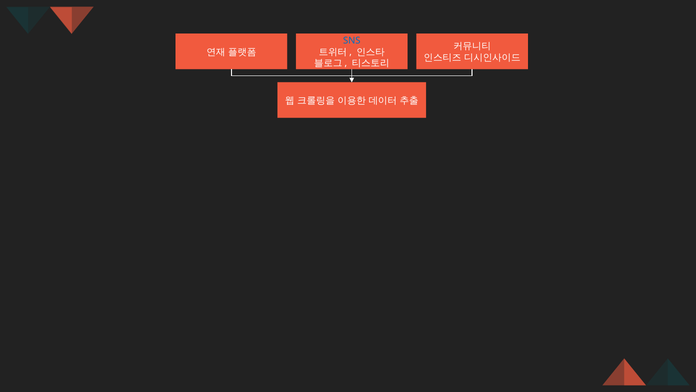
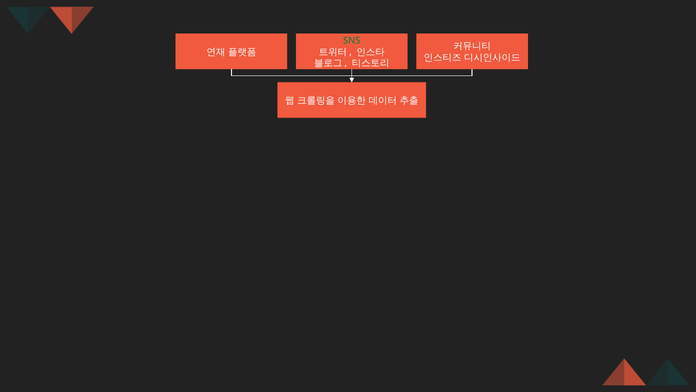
SNS colour: blue -> green (352, 41)
